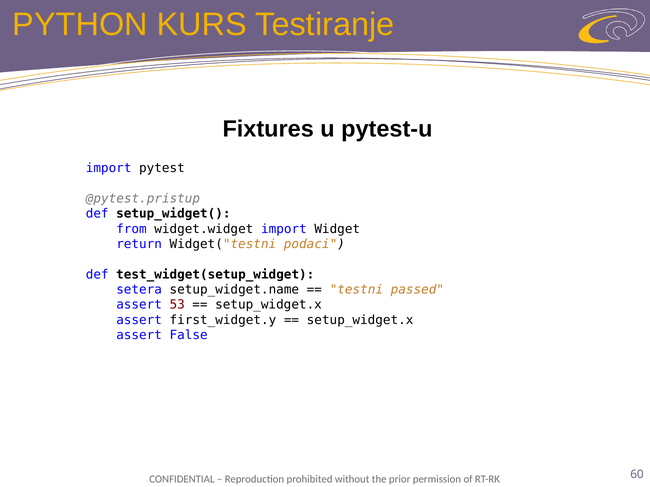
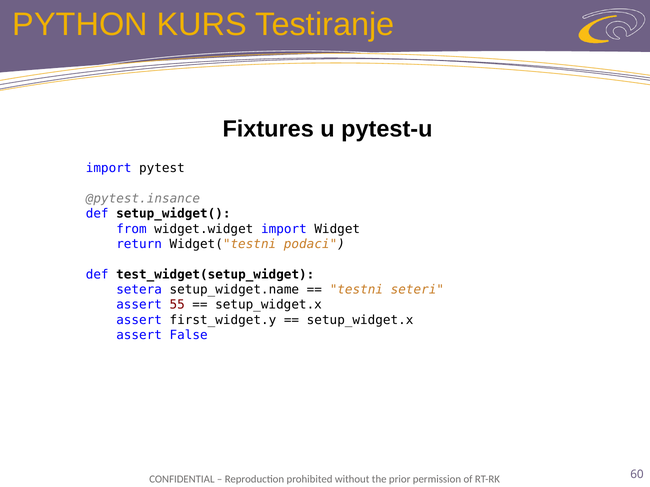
@pytest.pristup: @pytest.pristup -> @pytest.insance (143, 199)
passed: passed -> seteri (417, 290)
53: 53 -> 55 (177, 305)
